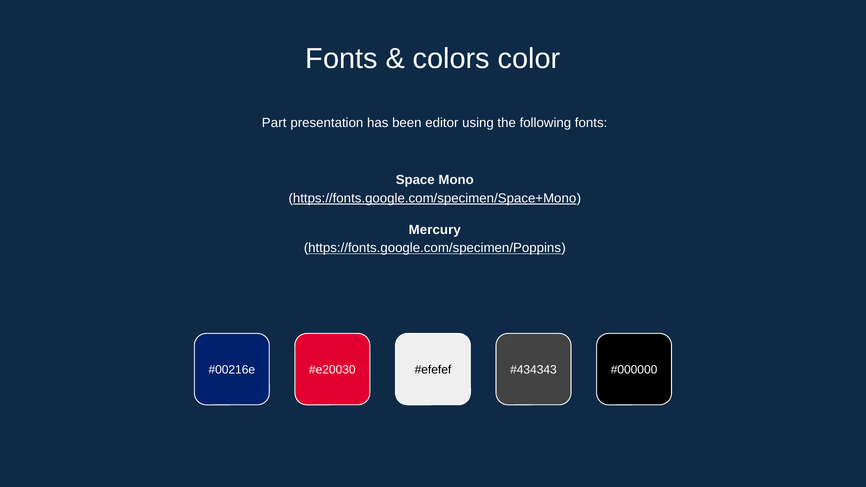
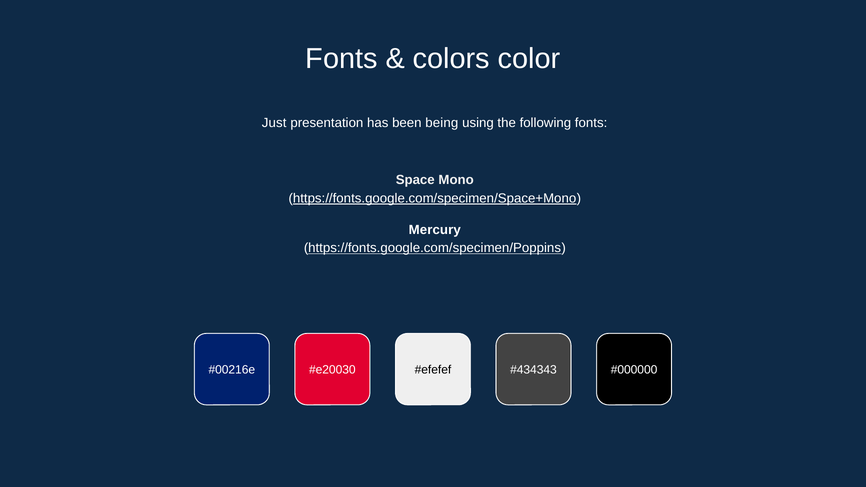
Part: Part -> Just (274, 123)
editor: editor -> being (442, 123)
